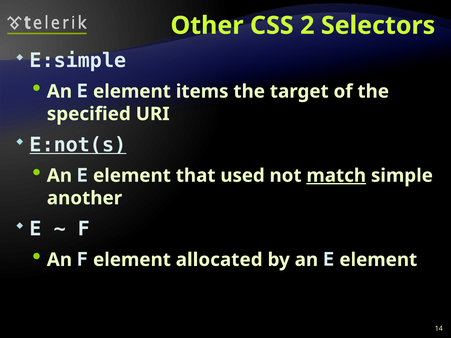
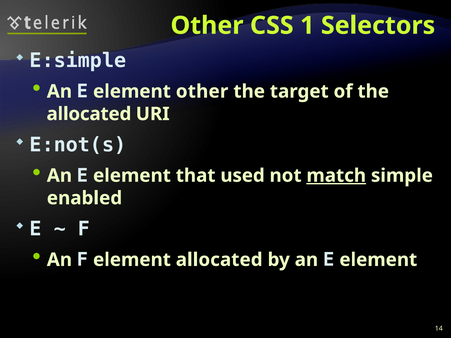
2: 2 -> 1 (307, 26)
element items: items -> other (202, 91)
specified: specified -> allocated (89, 114)
E:not(s underline: present -> none (78, 145)
another: another -> enabled (84, 198)
